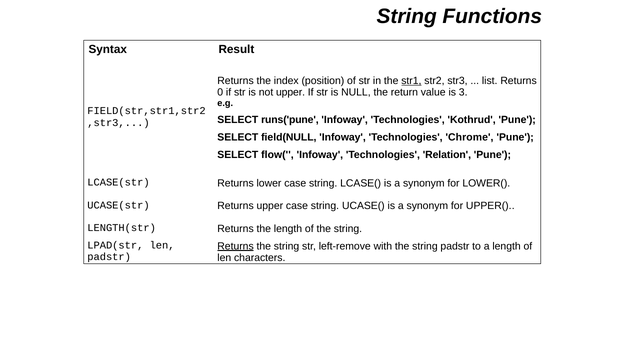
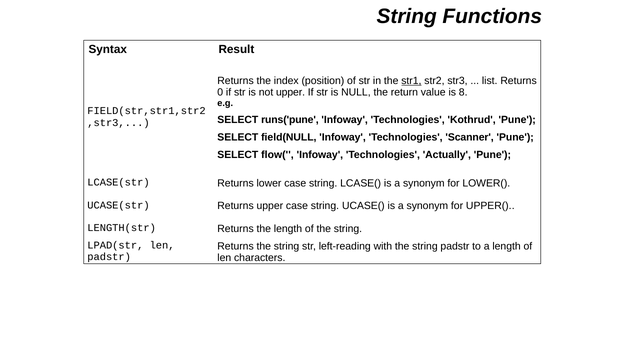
3: 3 -> 8 (463, 92)
Chrome: Chrome -> Scanner (470, 137)
Relation: Relation -> Actually (447, 154)
Returns underline: present -> none (236, 246)
left-remove: left-remove -> left-reading (345, 246)
